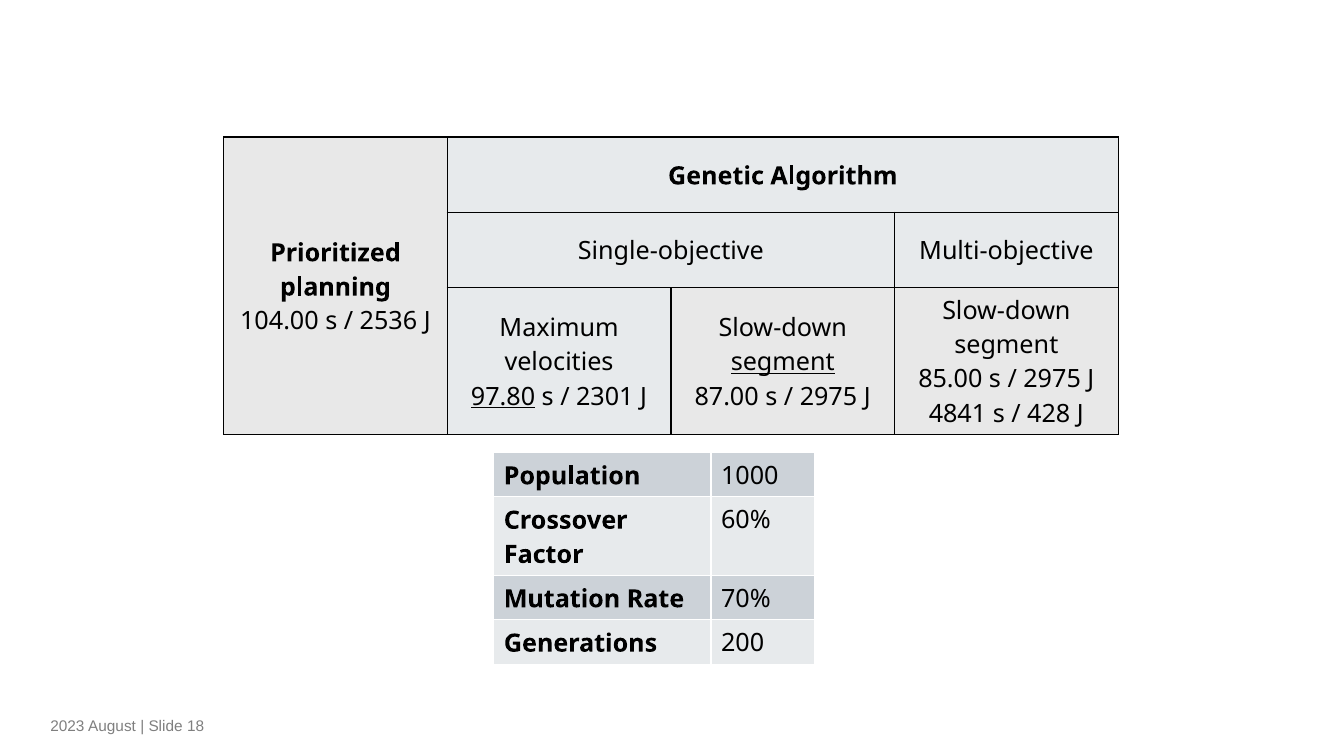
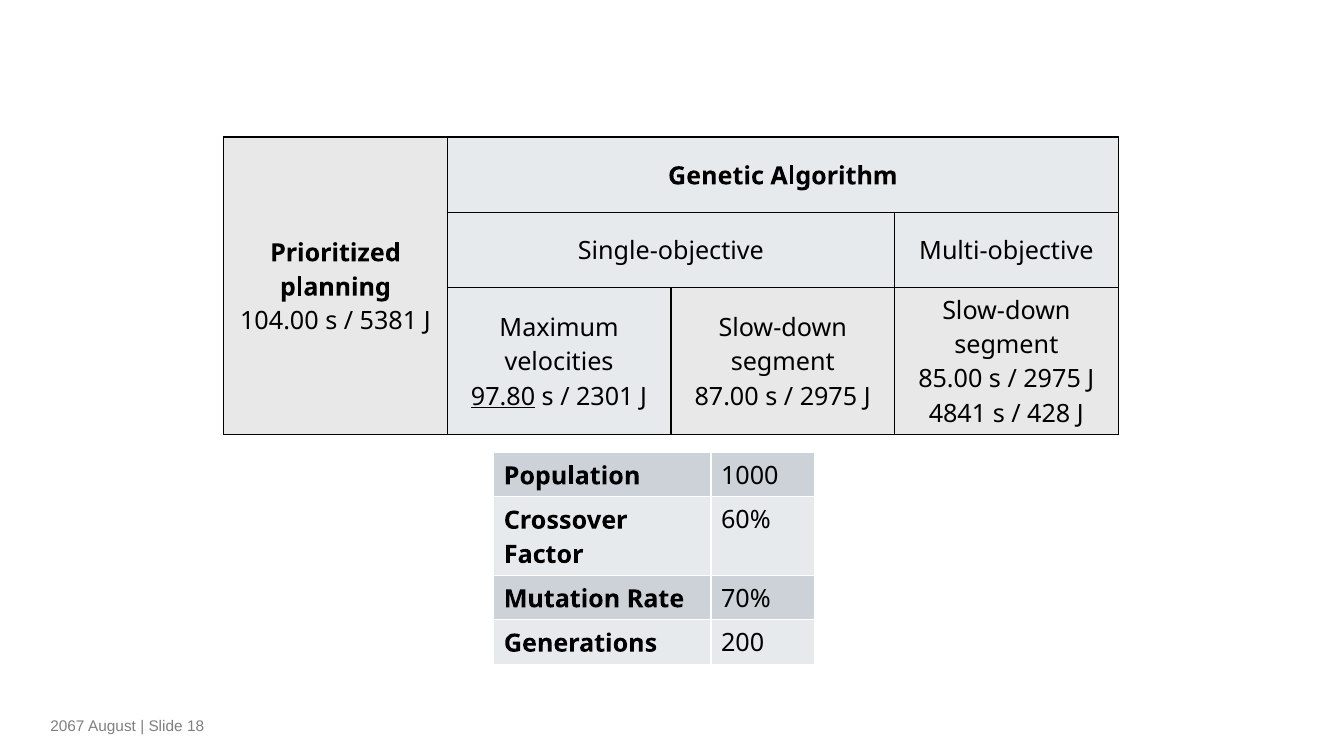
2536: 2536 -> 5381 (388, 321)
segment underline: present -> none (783, 362)
2023: 2023 -> 2067 (67, 726)
